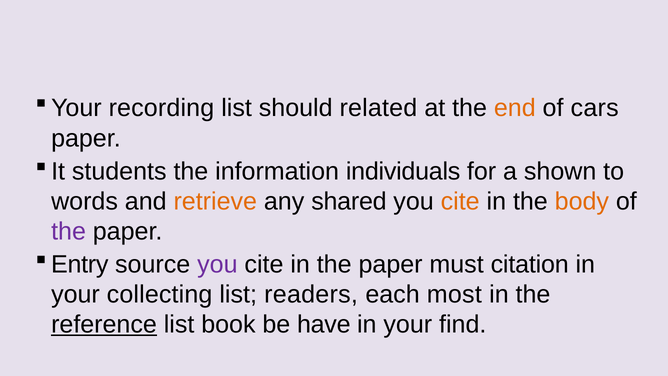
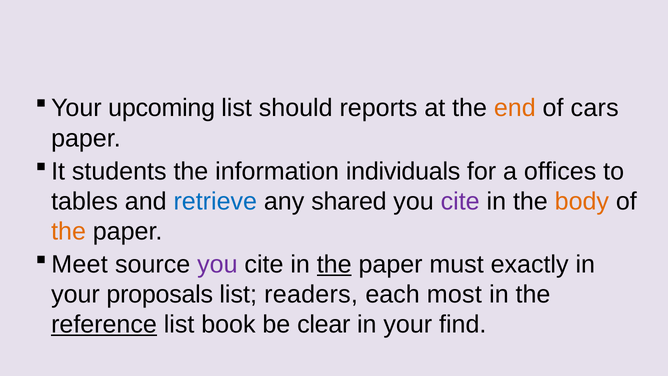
recording: recording -> upcoming (162, 108)
related: related -> reports (378, 108)
shown: shown -> offices (560, 171)
words: words -> tables (85, 201)
retrieve colour: orange -> blue (215, 201)
cite colour: orange -> purple (460, 201)
the colour: purple -> orange (69, 231)
Entry: Entry -> Meet (80, 264)
the underline: none -> present (334, 264)
citation: citation -> exactly (530, 264)
collecting: collecting -> proposals (160, 294)
have: have -> clear (324, 324)
